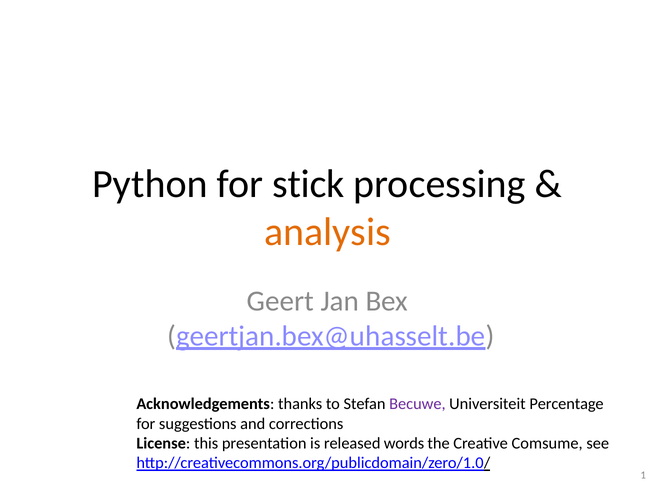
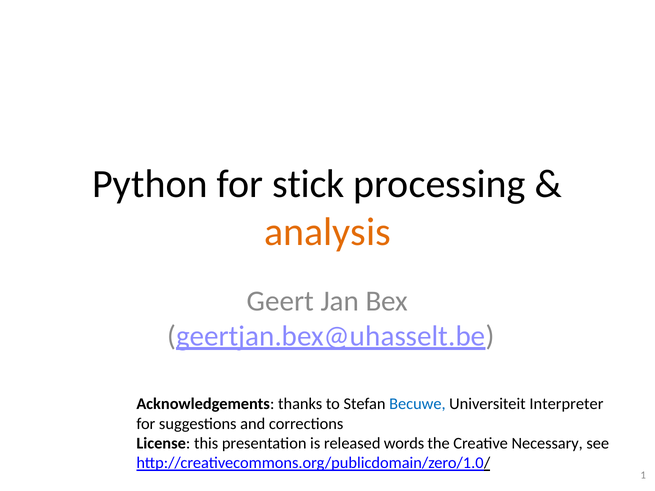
Becuwe colour: purple -> blue (417, 404)
Percentage: Percentage -> Interpreter (566, 404)
Comsume: Comsume -> Necessary (547, 444)
